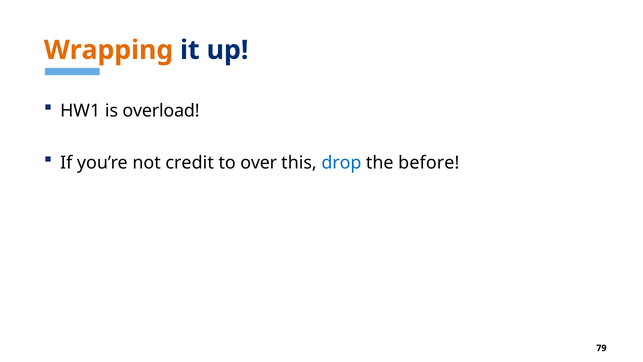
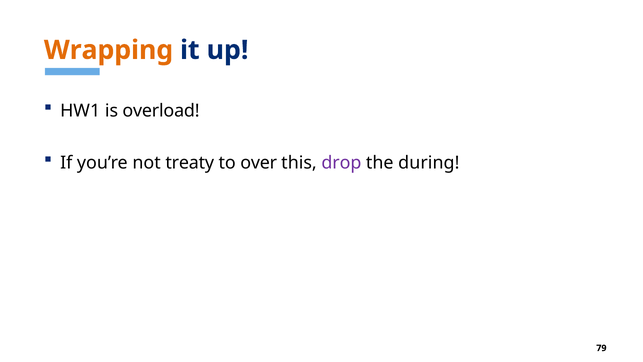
credit: credit -> treaty (190, 163)
drop colour: blue -> purple (341, 163)
before: before -> during (429, 163)
